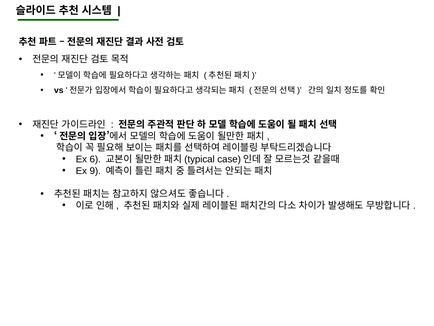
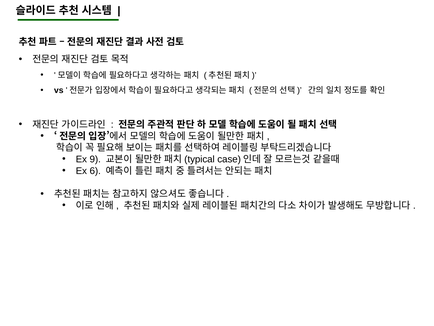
6: 6 -> 9 (95, 159)
9: 9 -> 6 (95, 171)
